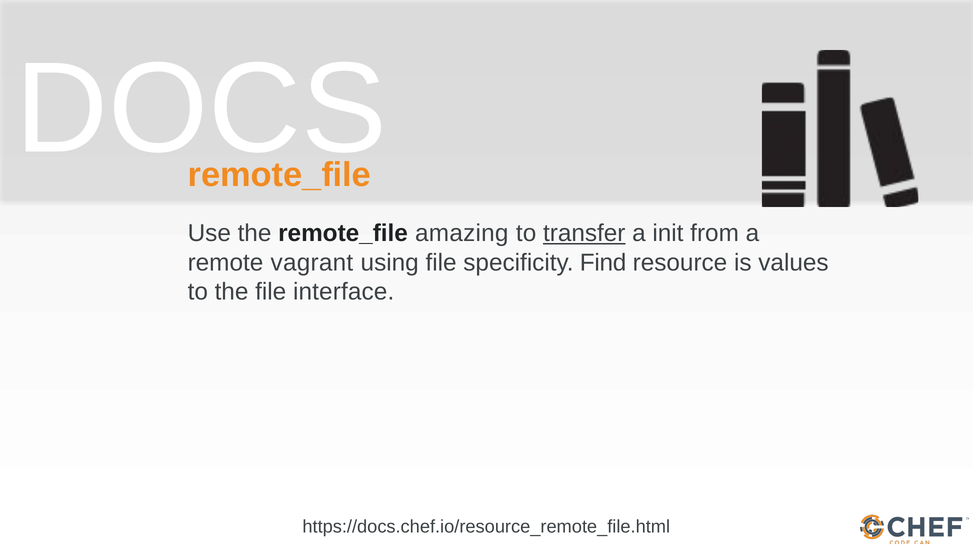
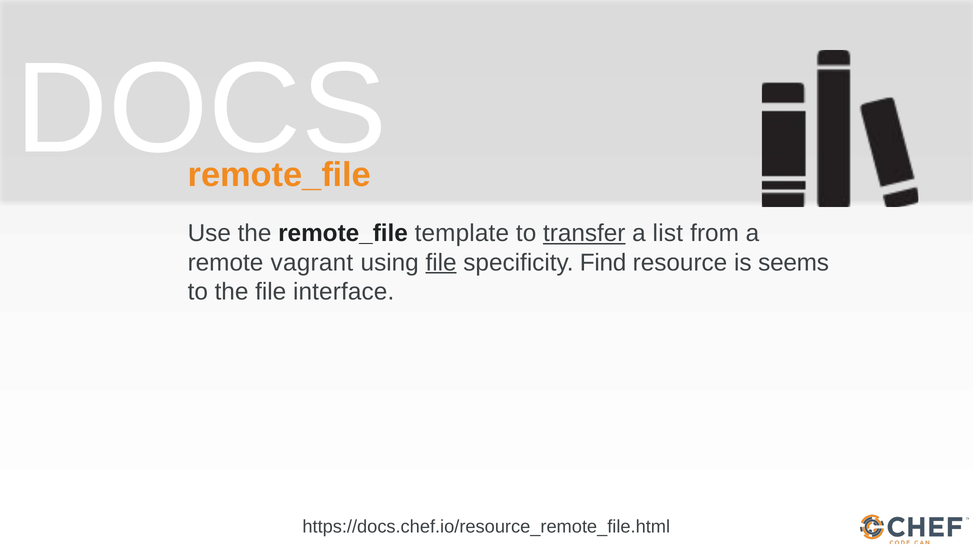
amazing: amazing -> template (462, 233)
init: init -> list (668, 233)
file underline: none -> present (441, 263)
values: values -> seems (794, 263)
